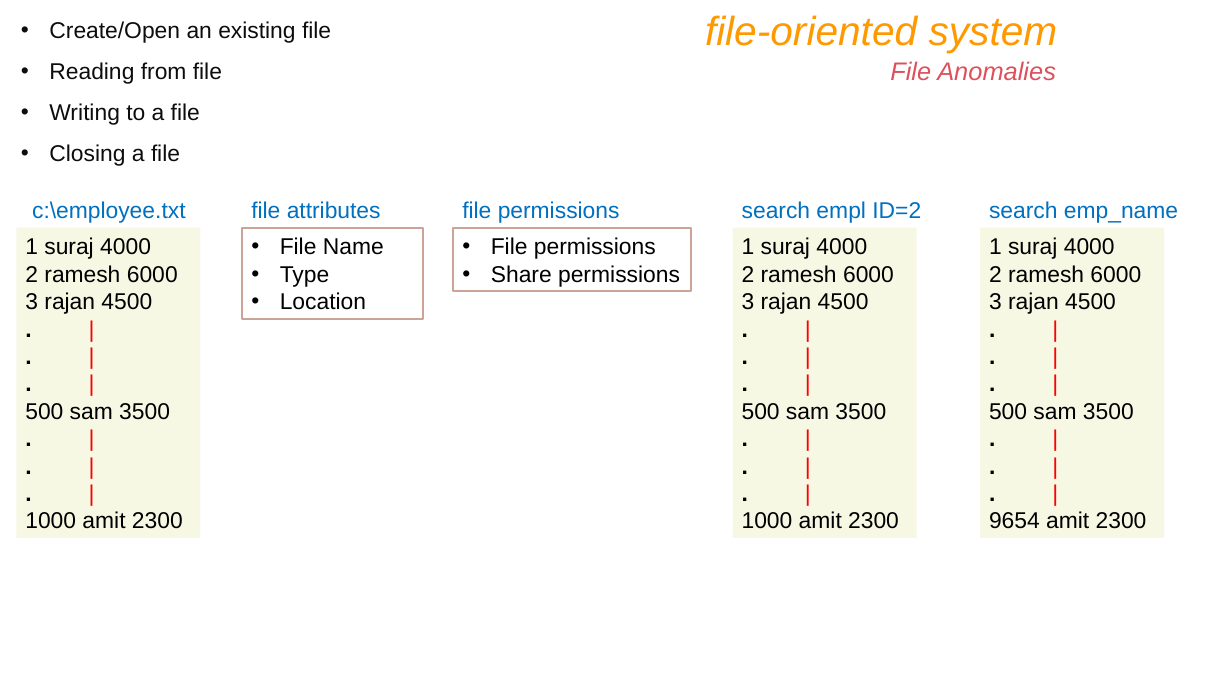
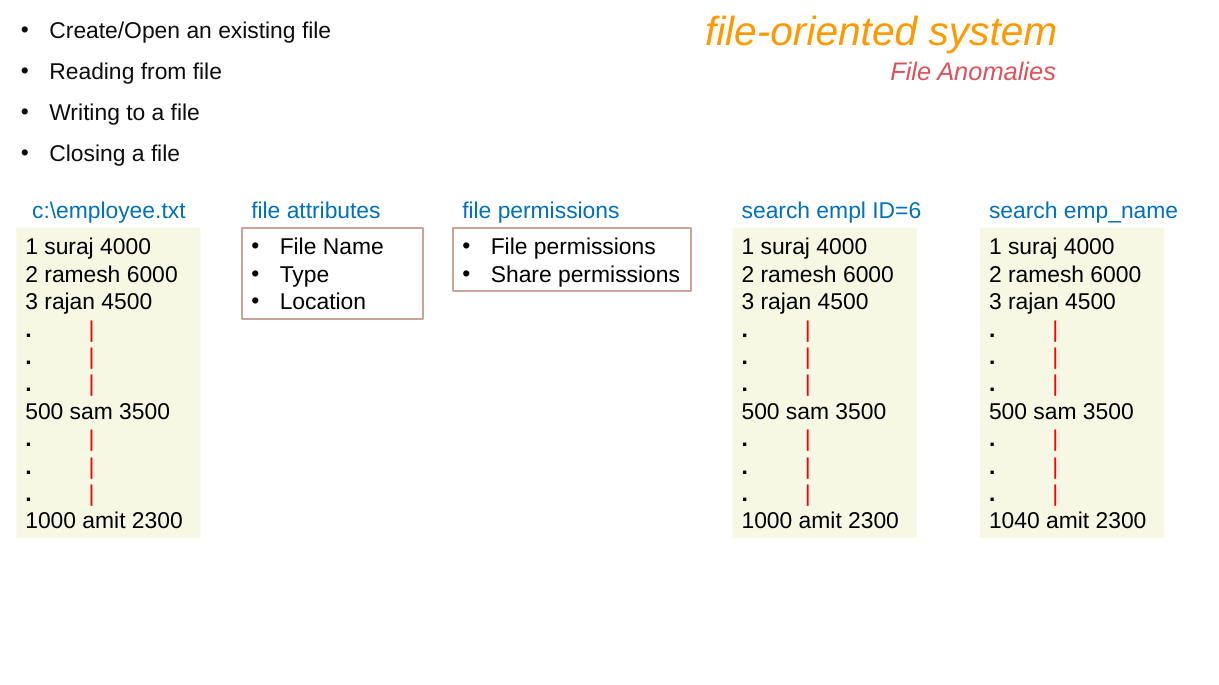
ID=2: ID=2 -> ID=6 (897, 212)
9654: 9654 -> 1040 (1014, 522)
